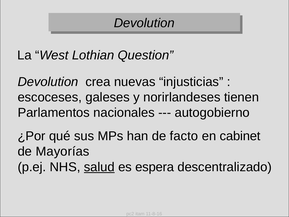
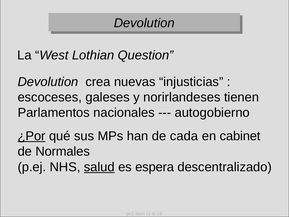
¿Por underline: none -> present (32, 136)
facto: facto -> cada (184, 136)
Mayorías: Mayorías -> Normales (63, 151)
